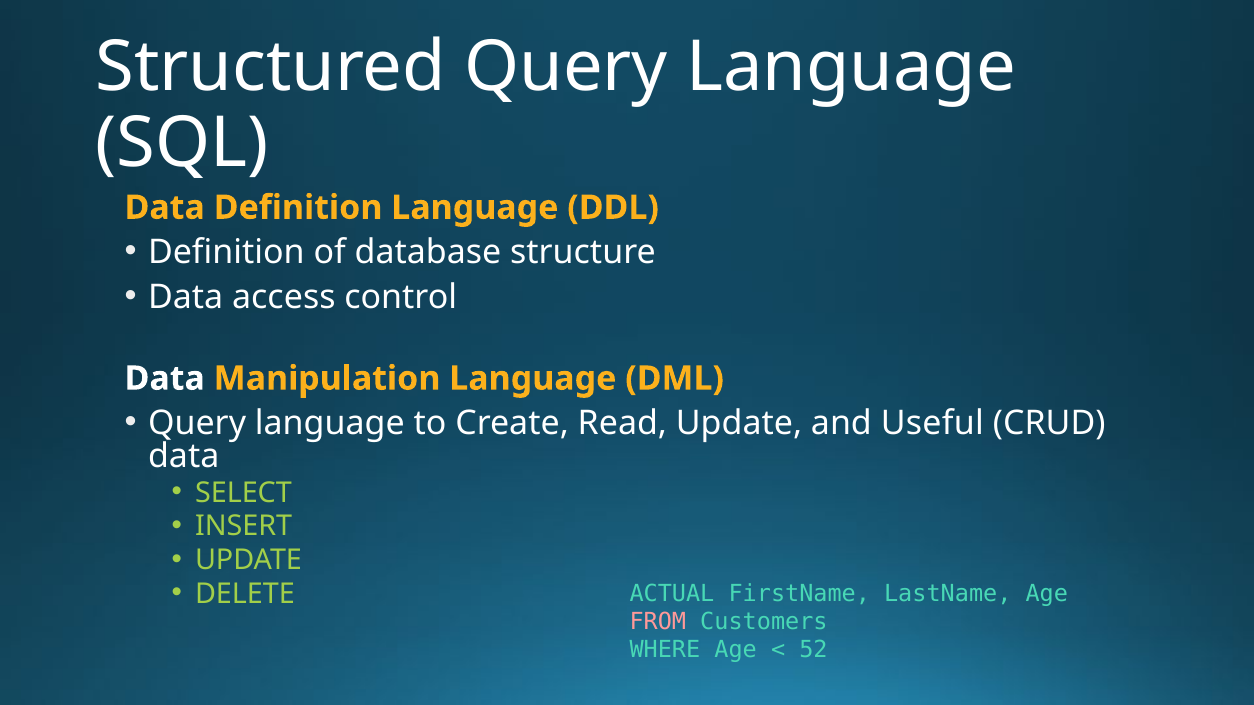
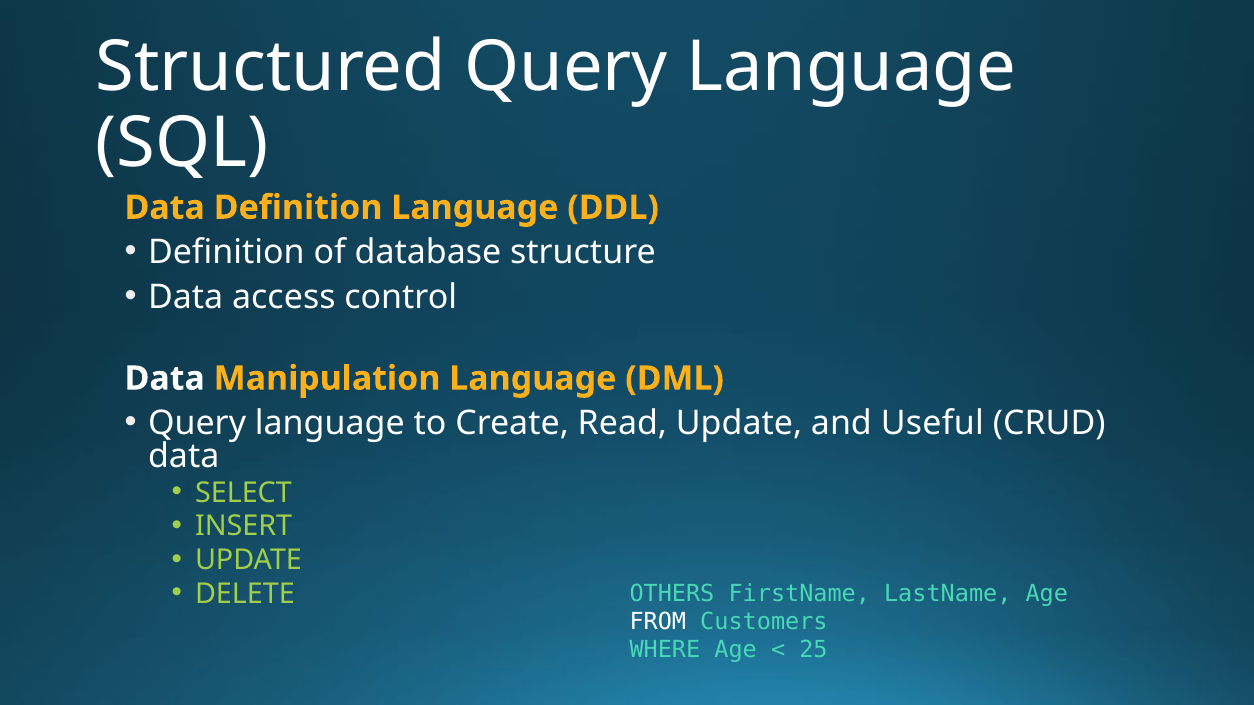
ACTUAL: ACTUAL -> OTHERS (672, 594)
FROM colour: pink -> white (658, 622)
52: 52 -> 25 (813, 650)
